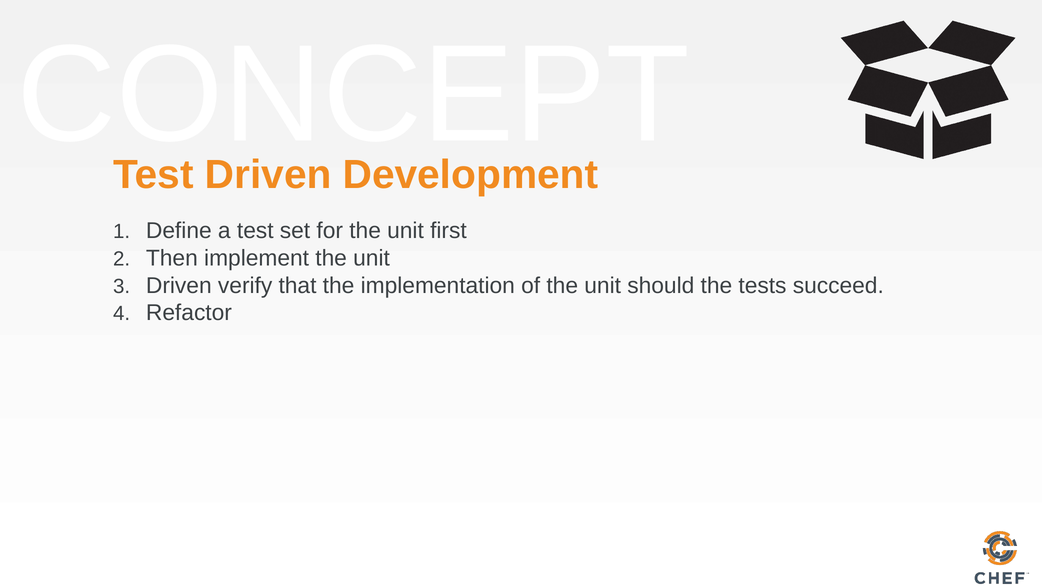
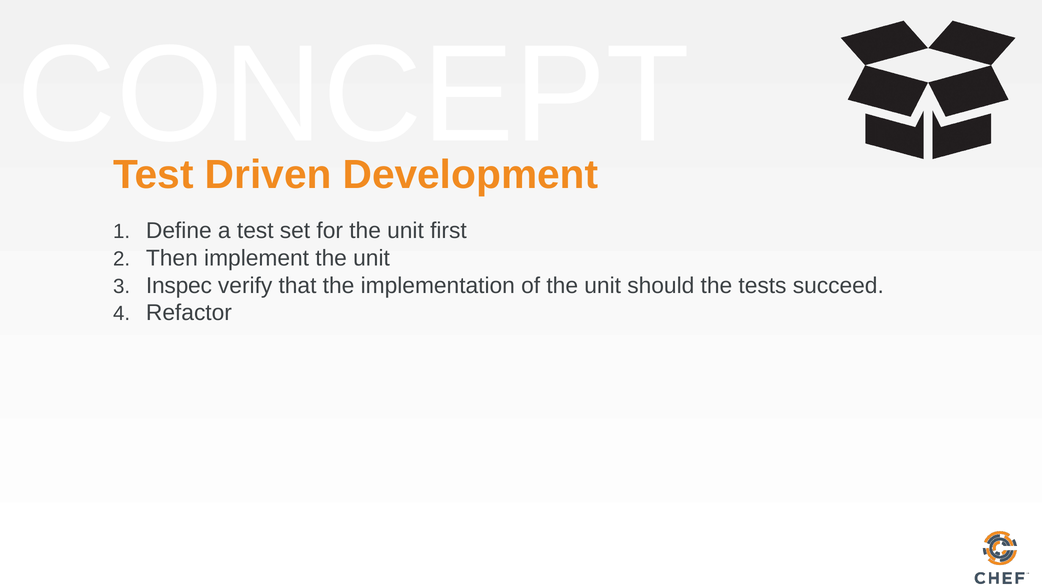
Driven: Driven -> Inspec (179, 286)
